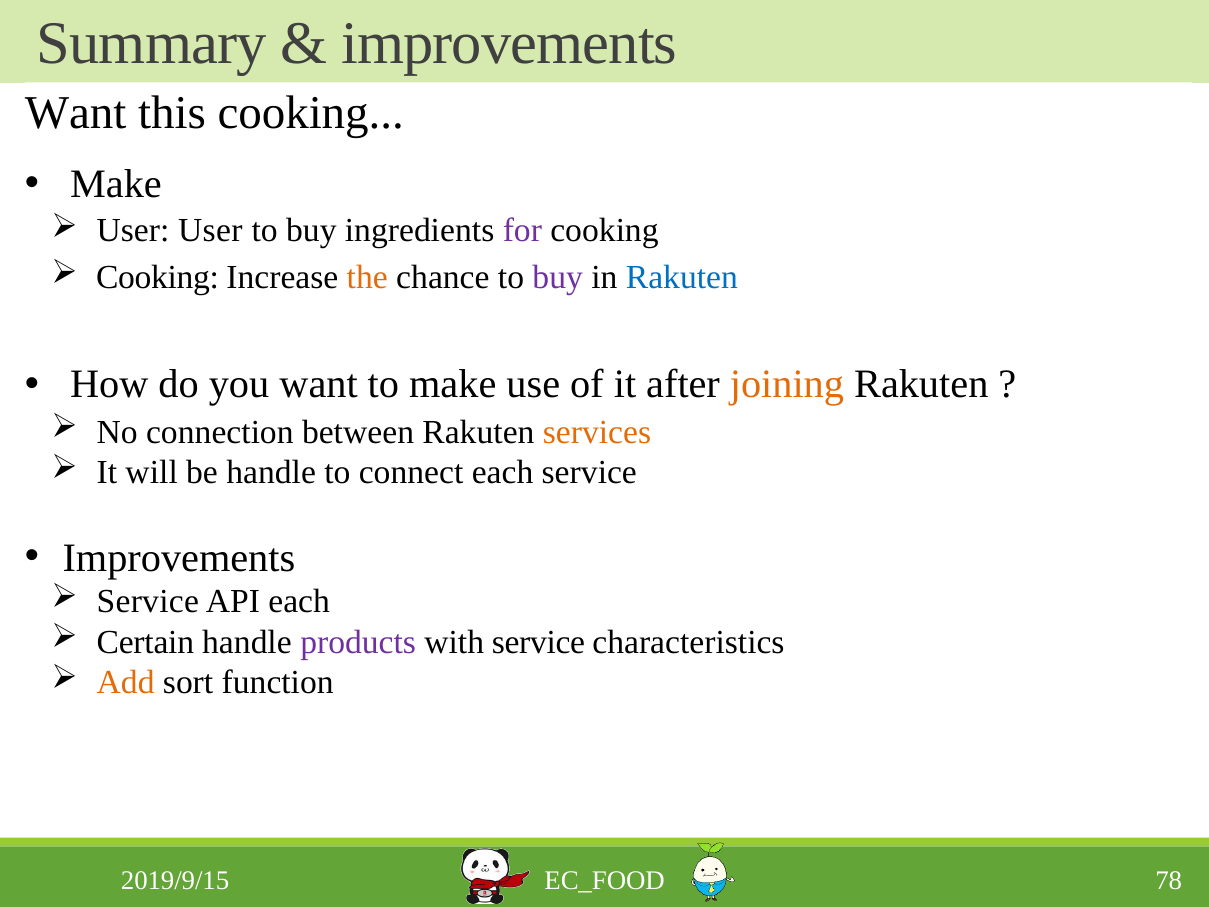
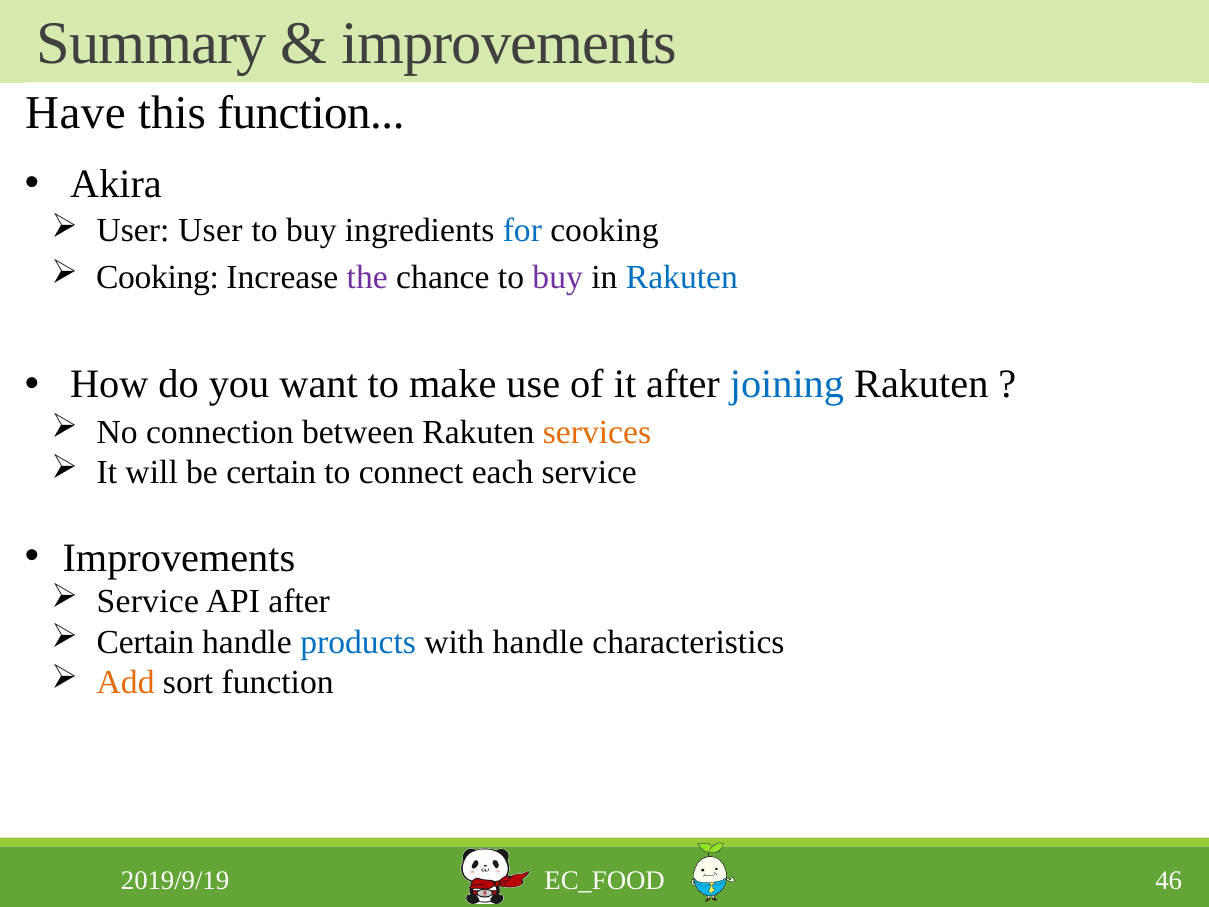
Want: Want -> Have (75, 113)
this cooking: cooking -> function (311, 113)
Make: Make -> Akira (116, 184)
for colour: purple -> blue (522, 231)
the colour: orange -> purple (367, 277)
joining colour: orange -> blue (787, 384)
be handle: handle -> certain (271, 473)
API each: each -> after (299, 602)
products colour: purple -> blue (358, 642)
with service: service -> handle (538, 642)
2019/9/15: 2019/9/15 -> 2019/9/19 (175, 880)
78: 78 -> 46 (1169, 880)
